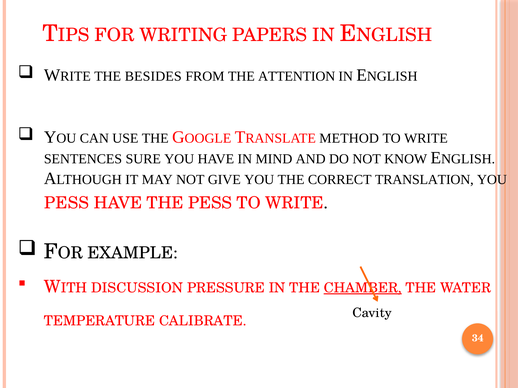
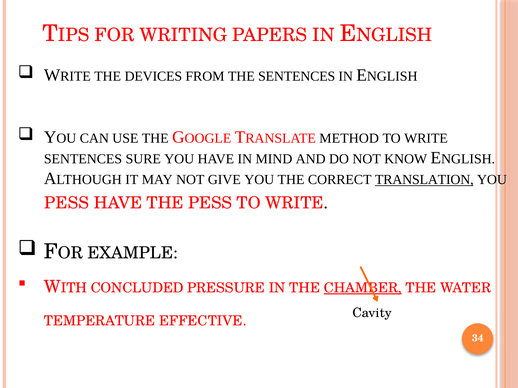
BESIDES: BESIDES -> DEVICES (153, 76)
THE ATTENTION: ATTENTION -> SENTENCES (297, 76)
TRANSLATION underline: none -> present (424, 180)
DISCUSSION: DISCUSSION -> CONCLUDED (137, 288)
CALIBRATE: CALIBRATE -> EFFECTIVE (203, 321)
